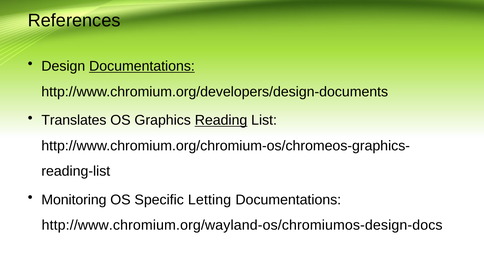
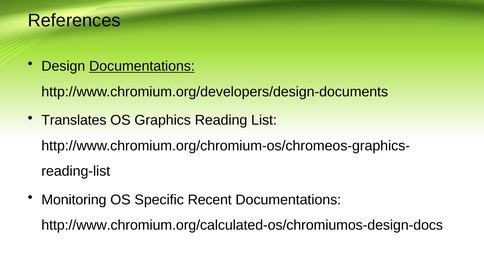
Reading underline: present -> none (221, 120)
Letting: Letting -> Recent (210, 200)
http://www.chromium.org/wayland-os/chromiumos-design-docs: http://www.chromium.org/wayland-os/chromiumos-design-docs -> http://www.chromium.org/calculated-os/chromiumos-design-docs (242, 225)
